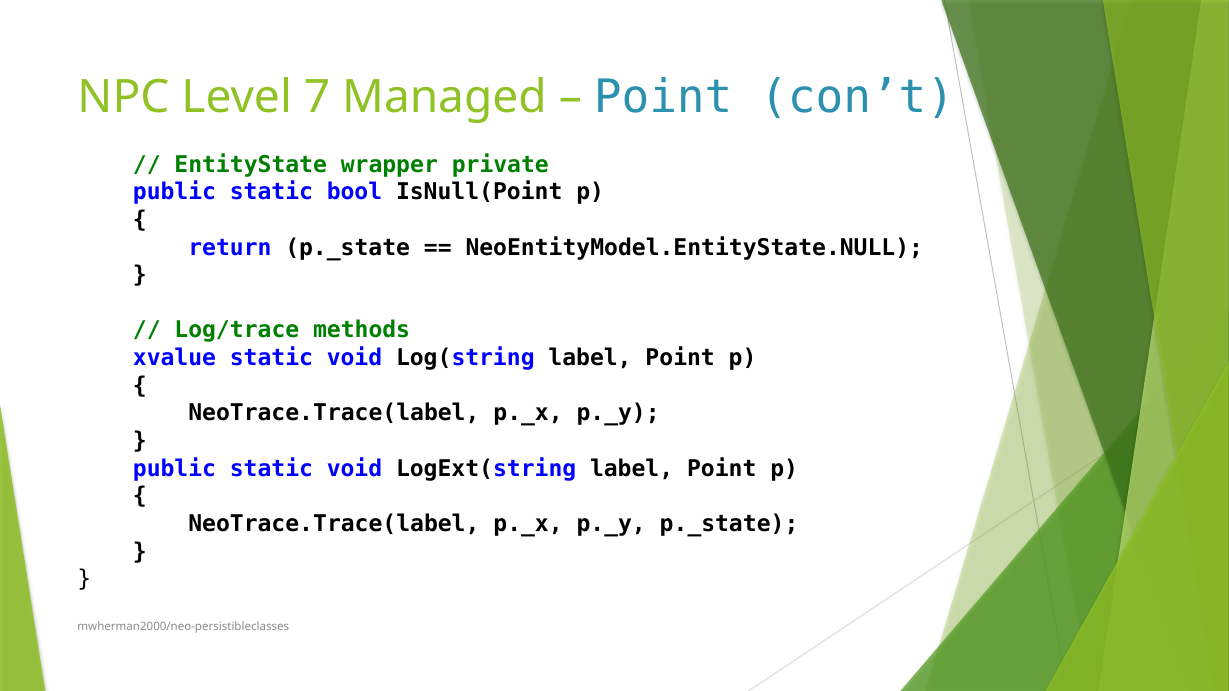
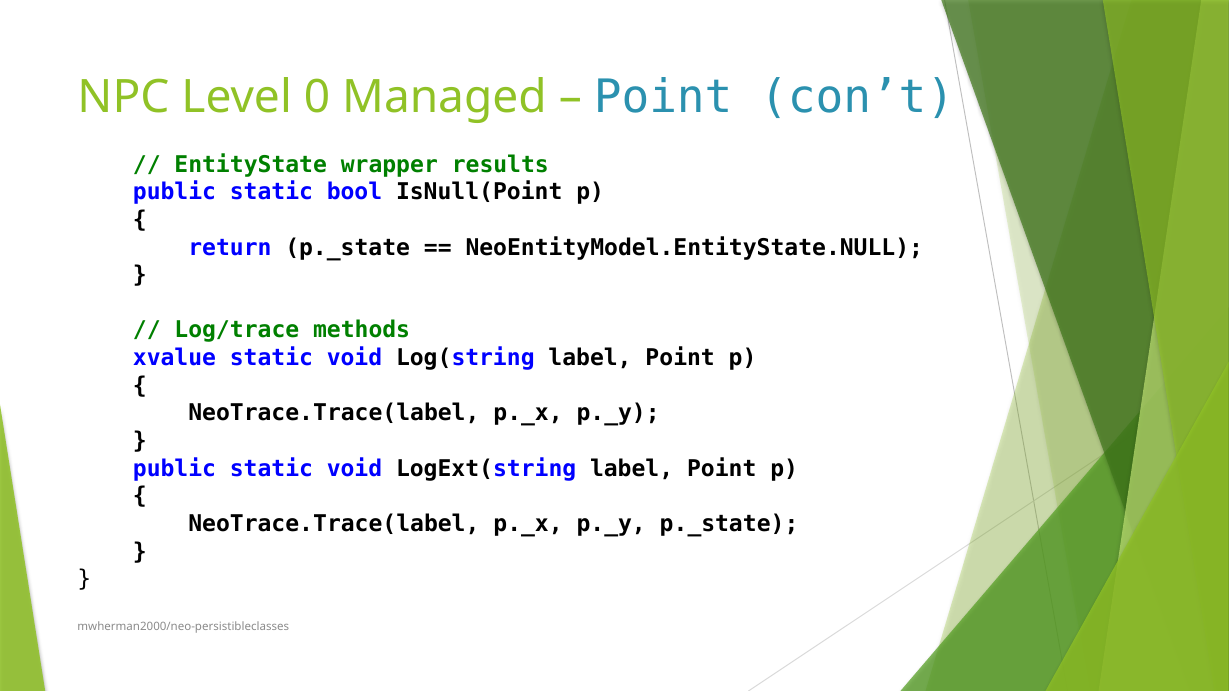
7: 7 -> 0 (317, 97)
private: private -> results (500, 165)
